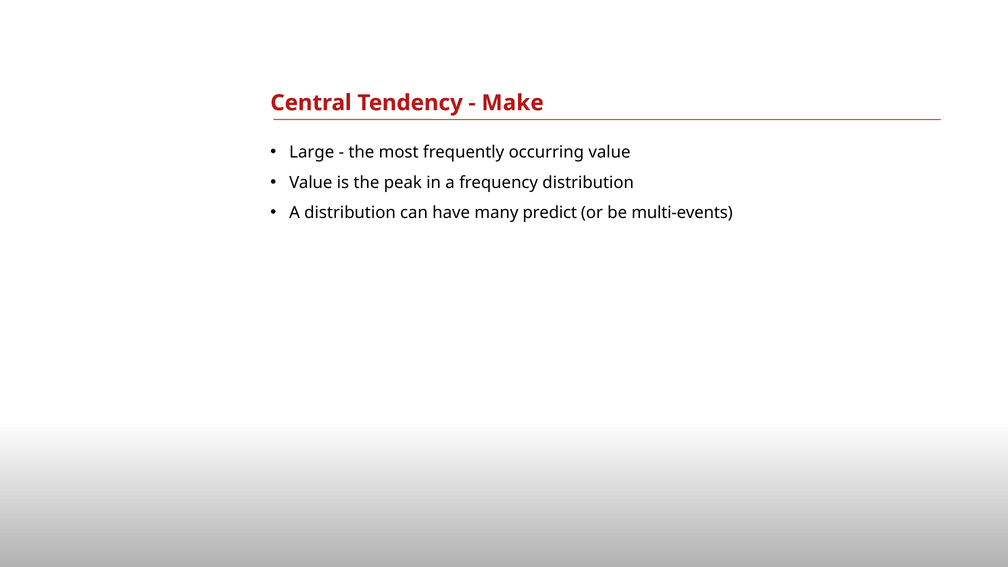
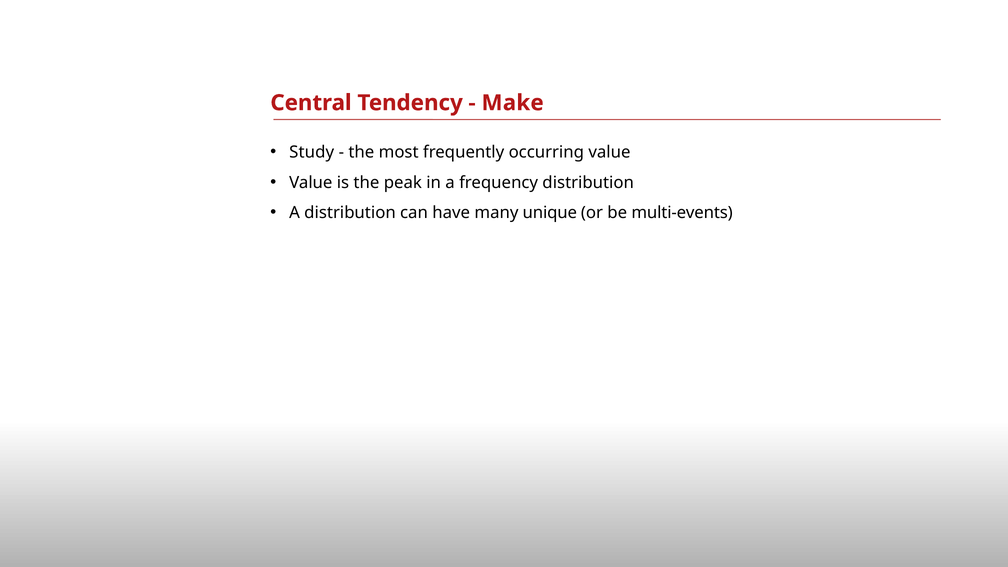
Large: Large -> Study (312, 152)
predict: predict -> unique (550, 213)
